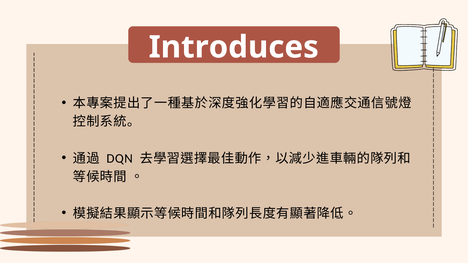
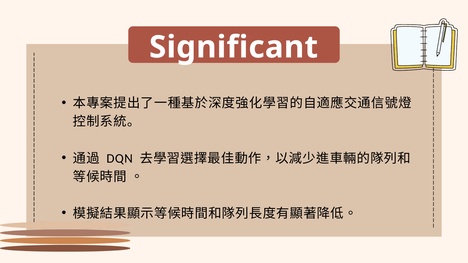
Introduces: Introduces -> Significant (234, 47)
